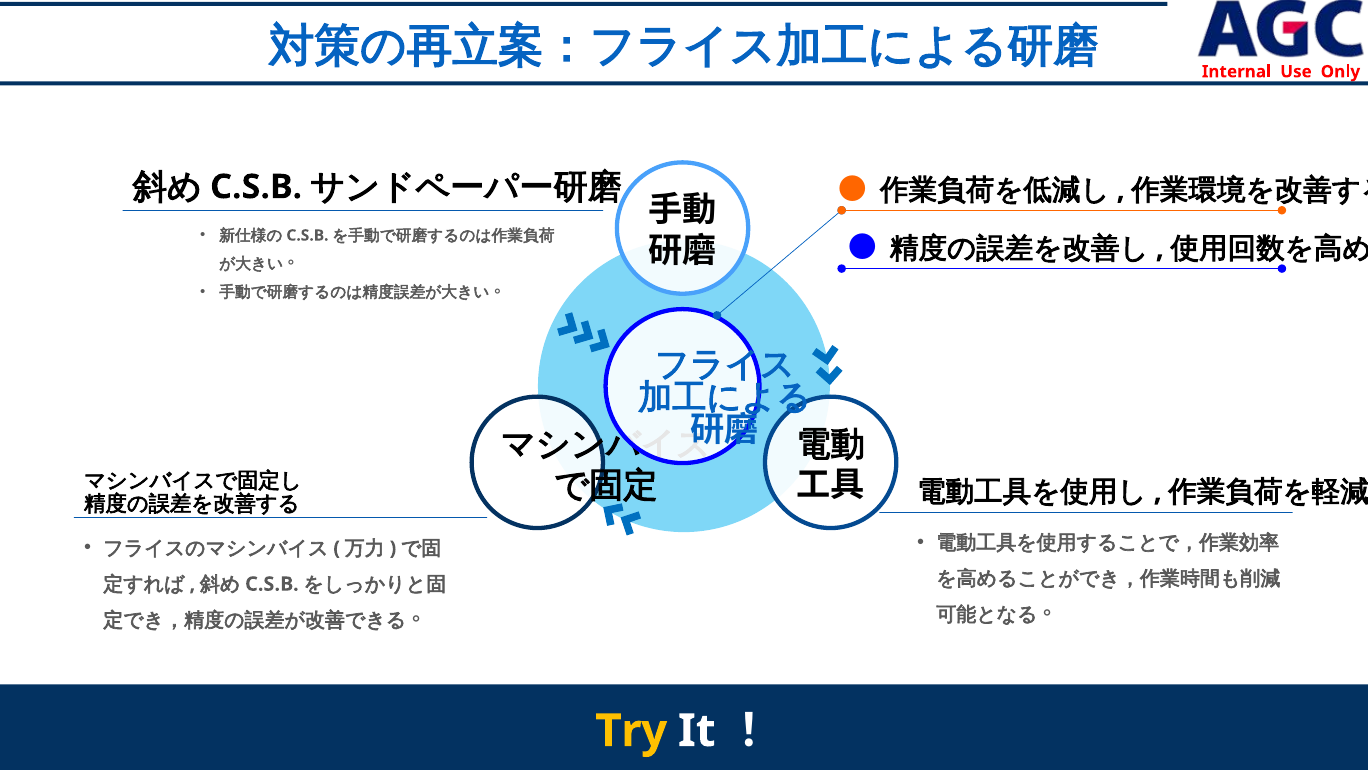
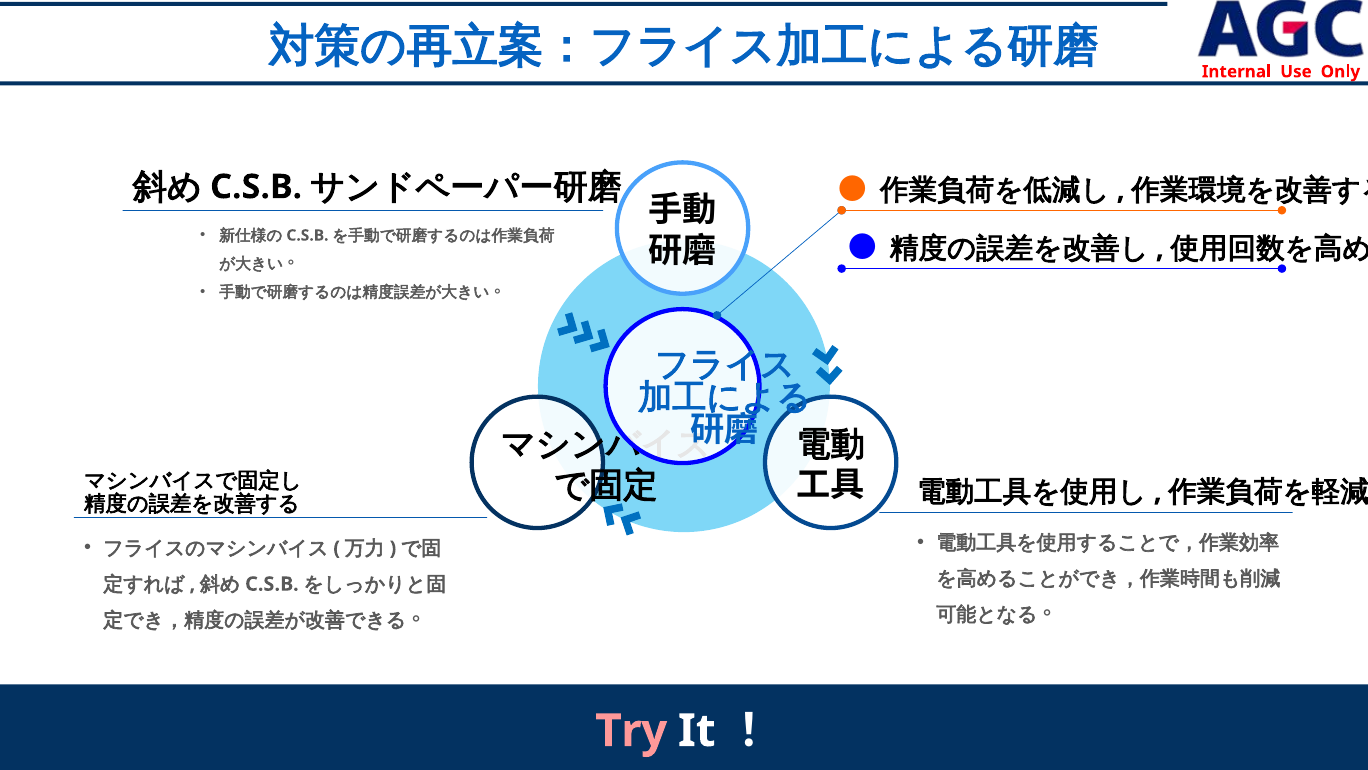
Try colour: yellow -> pink (631, 731)
